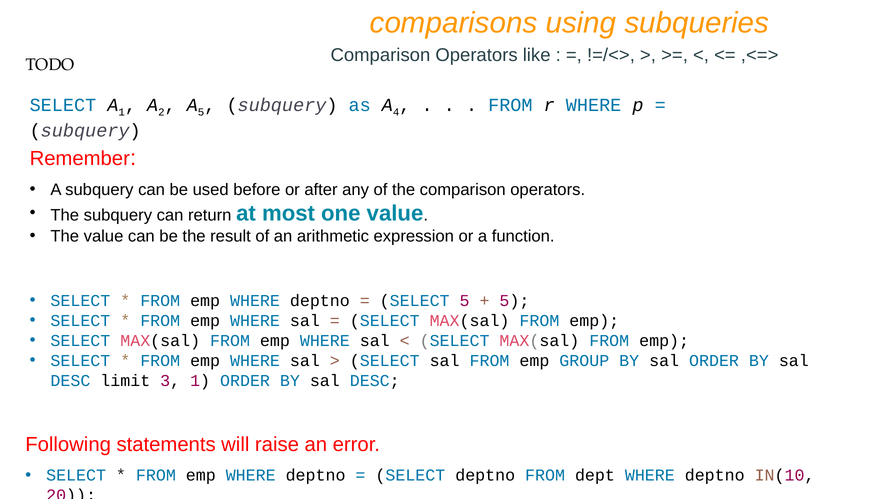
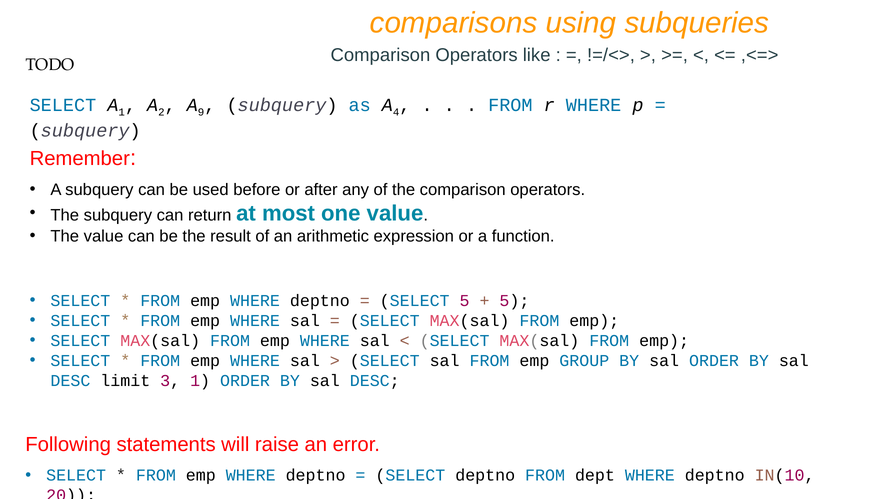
A 5: 5 -> 9 (201, 112)
